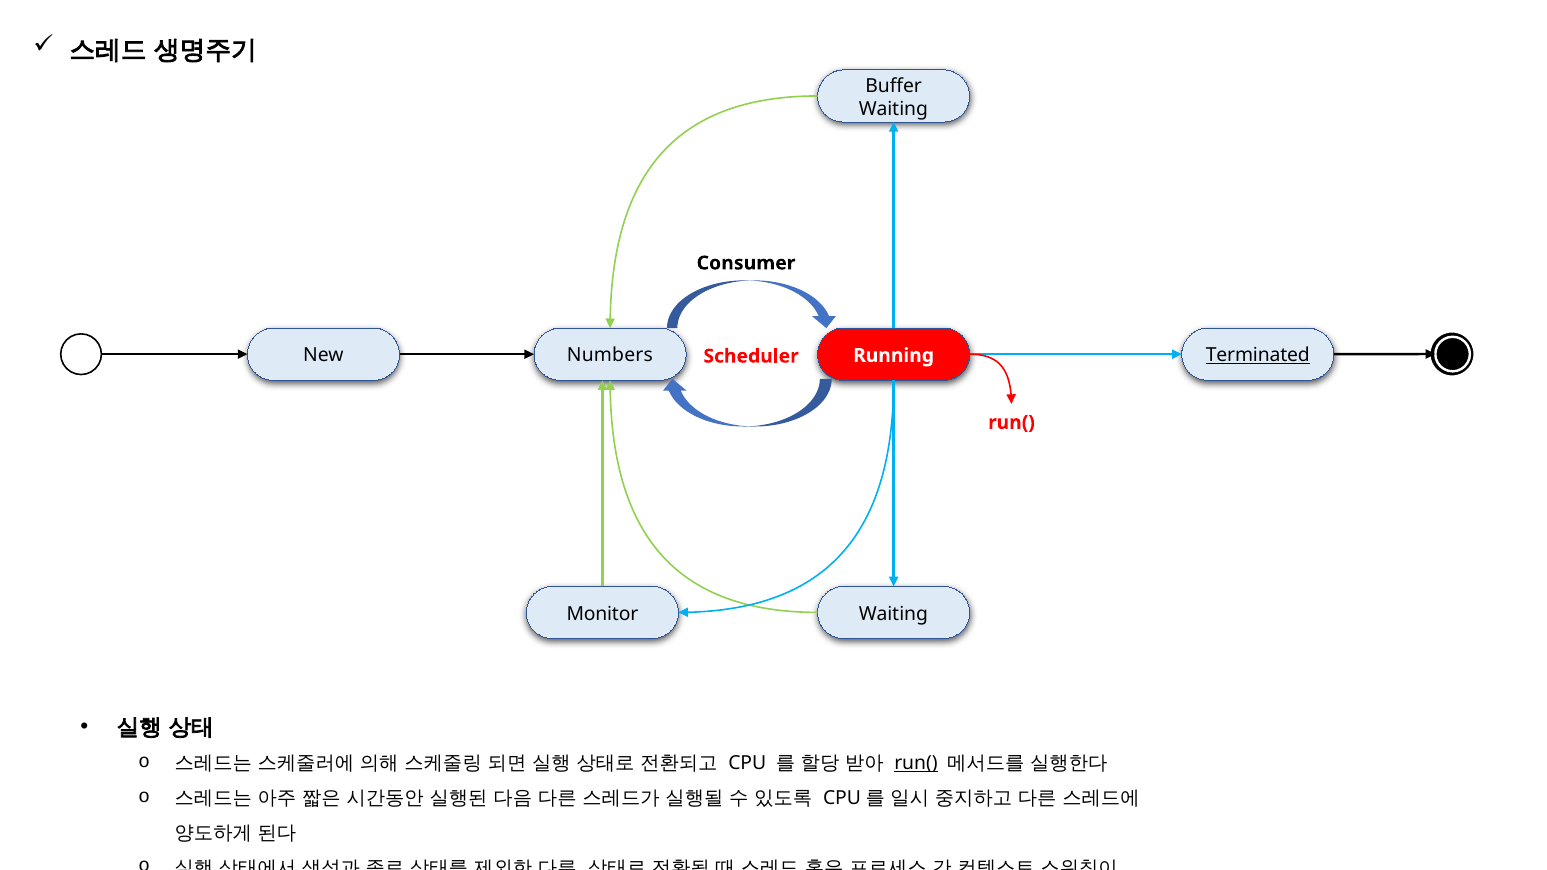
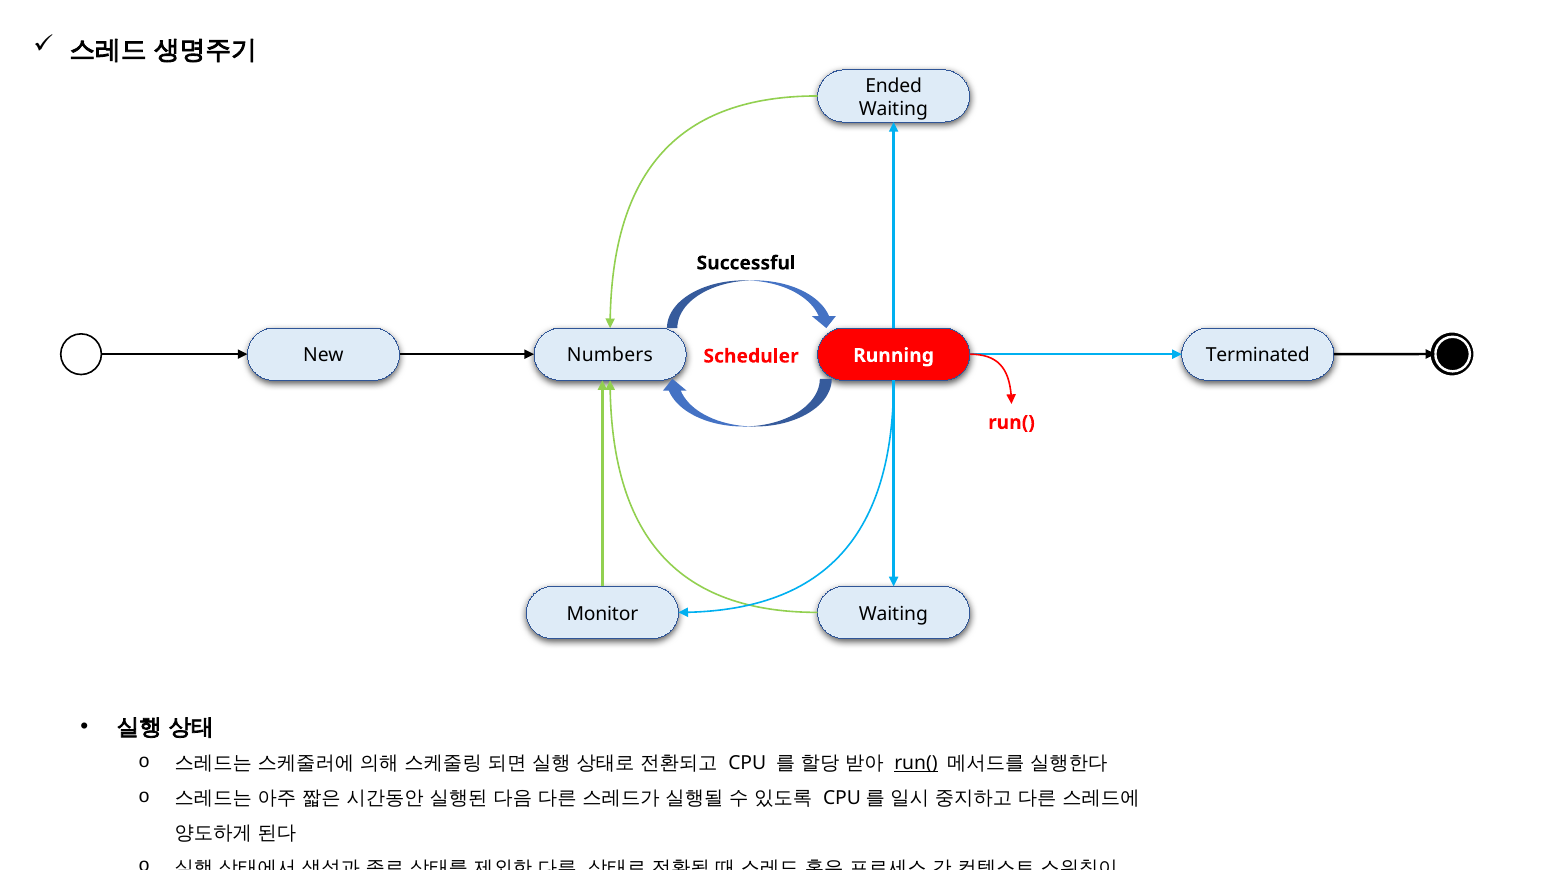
Buffer: Buffer -> Ended (894, 86)
Consumer: Consumer -> Successful (746, 263)
Terminated underline: present -> none (1258, 356)
